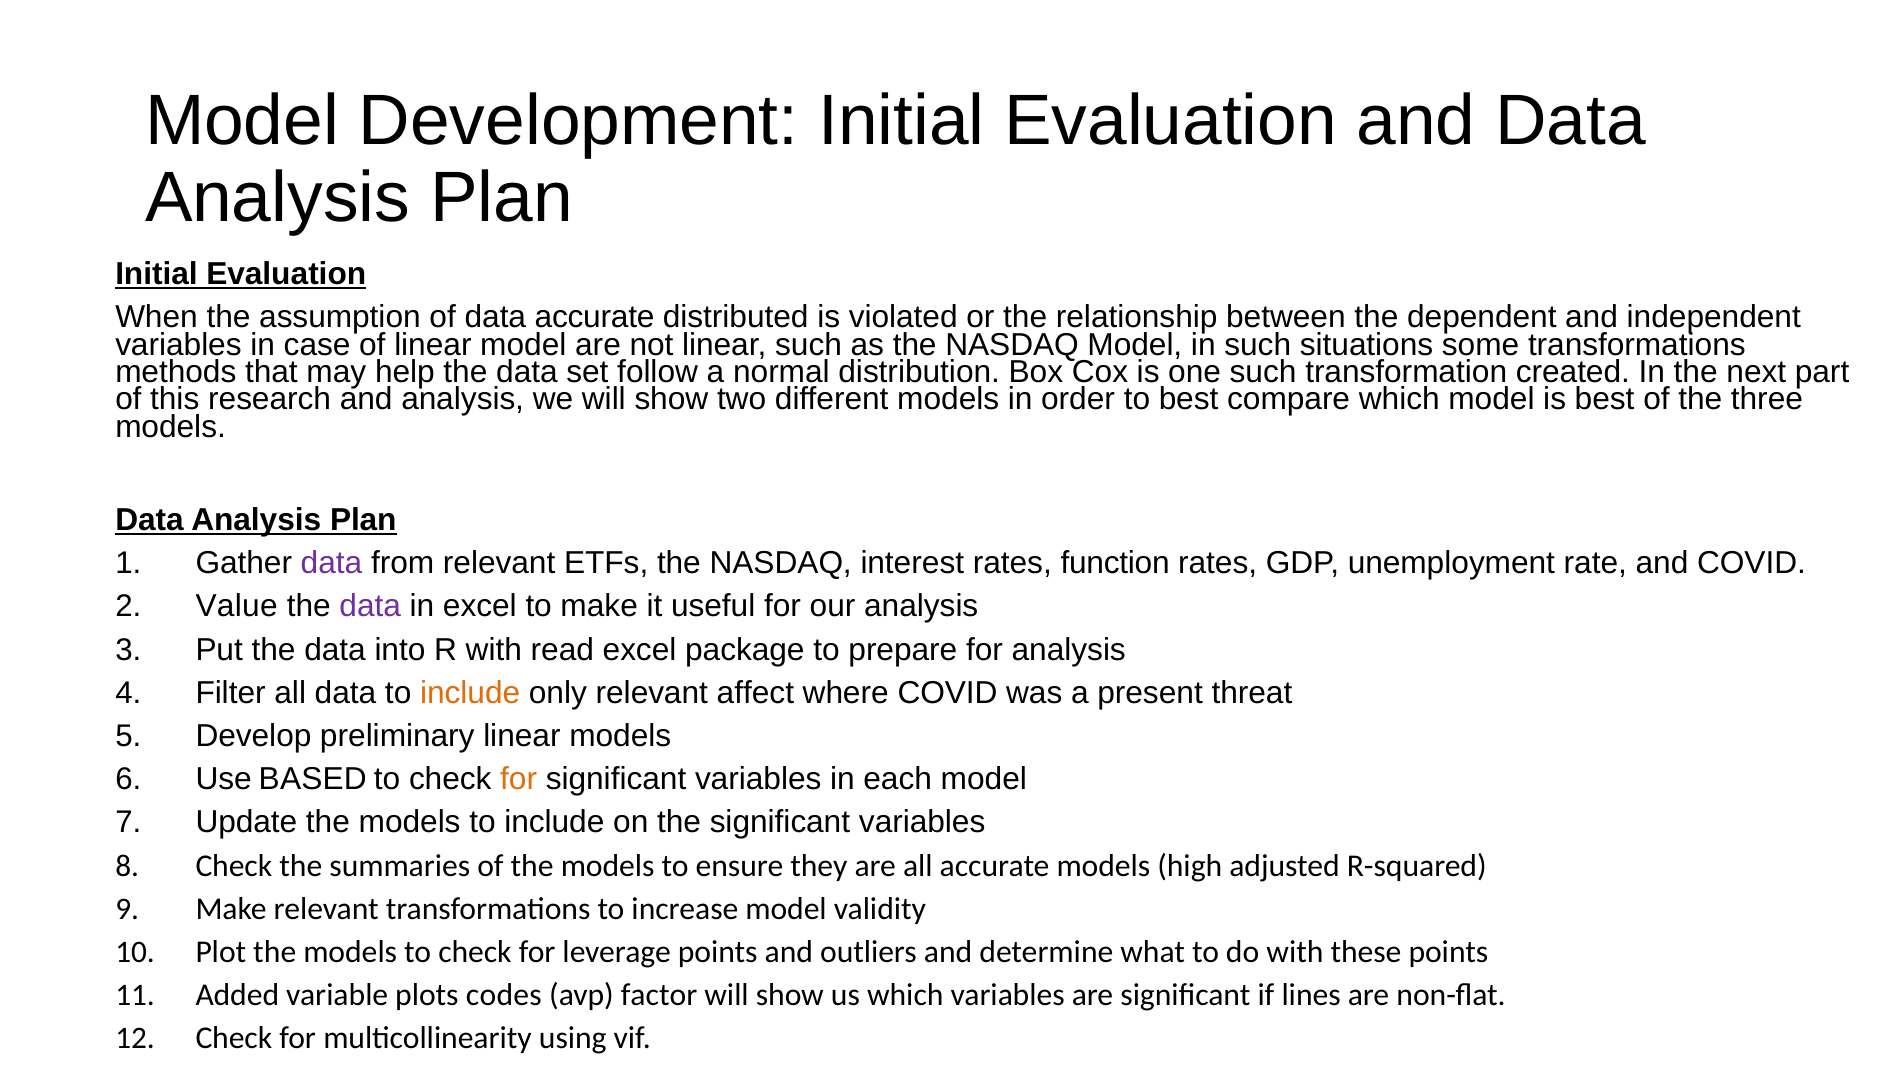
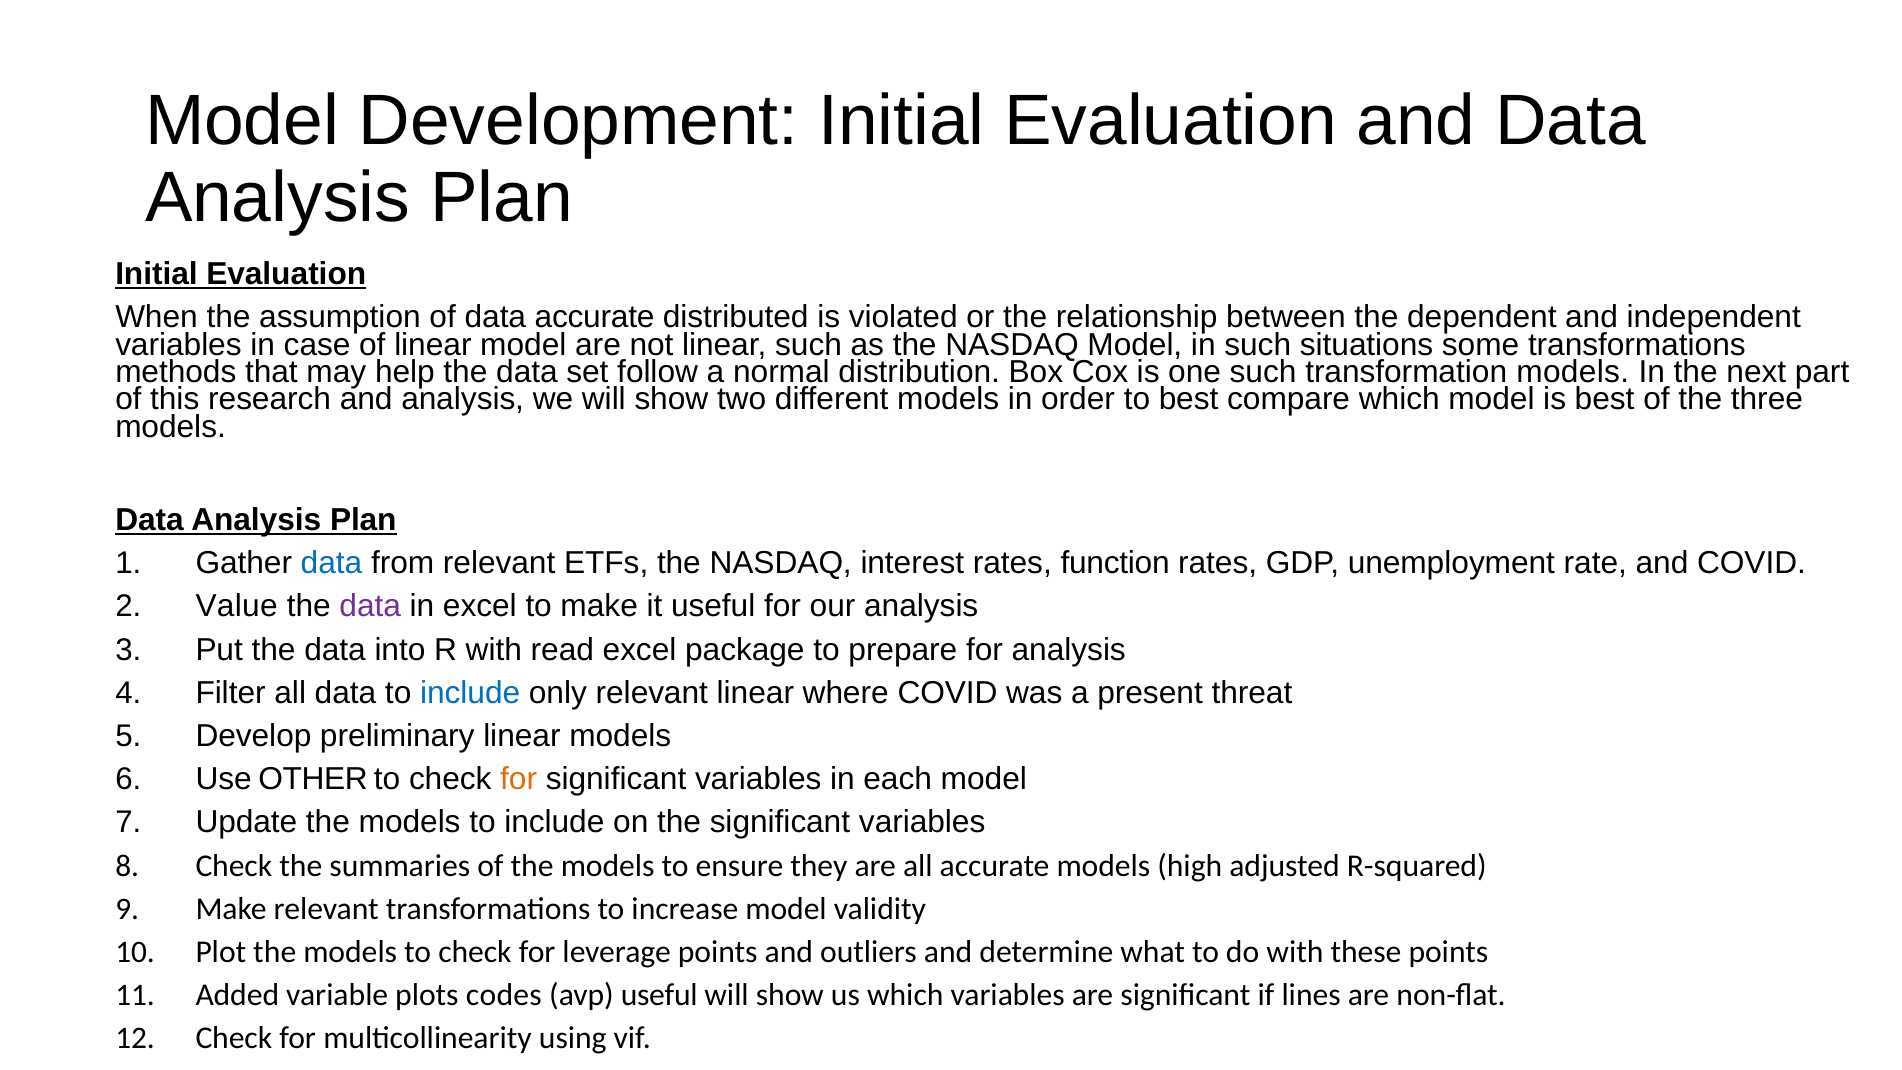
transformation created: created -> models (1573, 372)
data colour: purple -> blue (332, 563)
include colour: orange -> blue (470, 693)
relevant affect: affect -> linear (755, 693)
BASED: BASED -> OTHER (313, 779)
avp factor: factor -> useful (659, 995)
